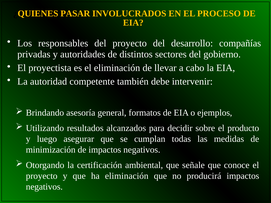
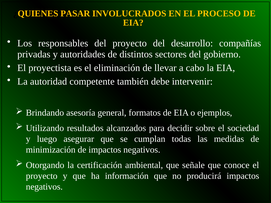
producto: producto -> sociedad (243, 128)
ha eliminación: eliminación -> información (127, 176)
